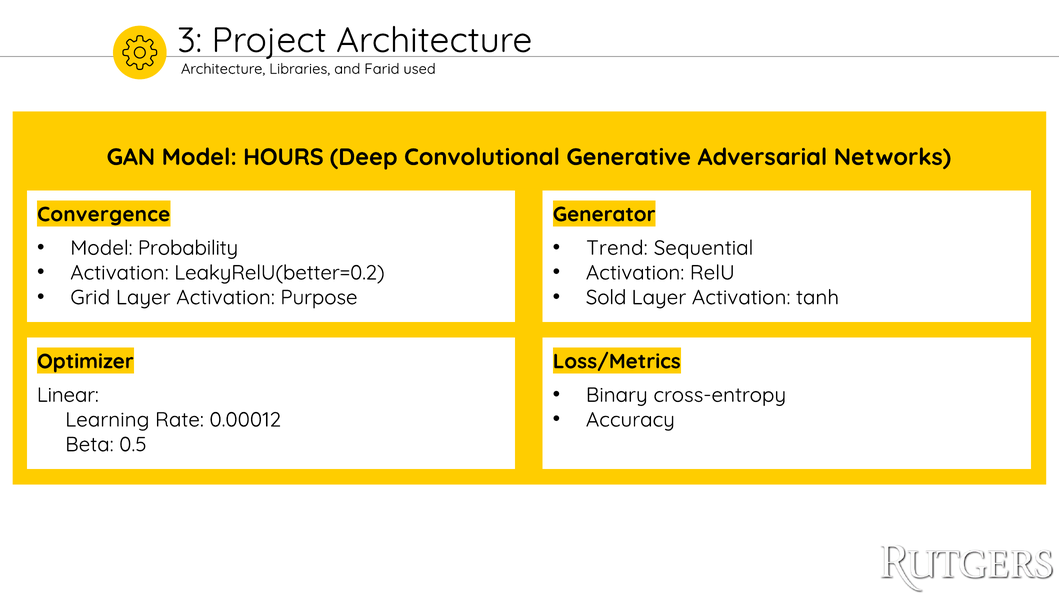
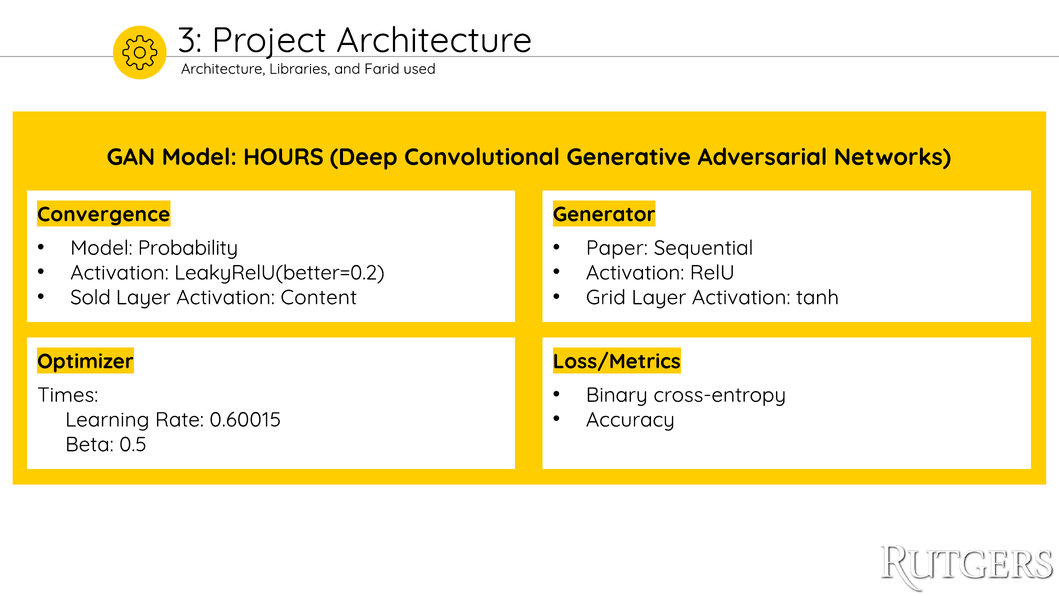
Trend: Trend -> Paper (617, 248)
Grid: Grid -> Sold (90, 297)
Purpose: Purpose -> Content (319, 297)
Sold: Sold -> Grid (606, 297)
Linear: Linear -> Times (68, 395)
0.00012: 0.00012 -> 0.60015 (245, 420)
